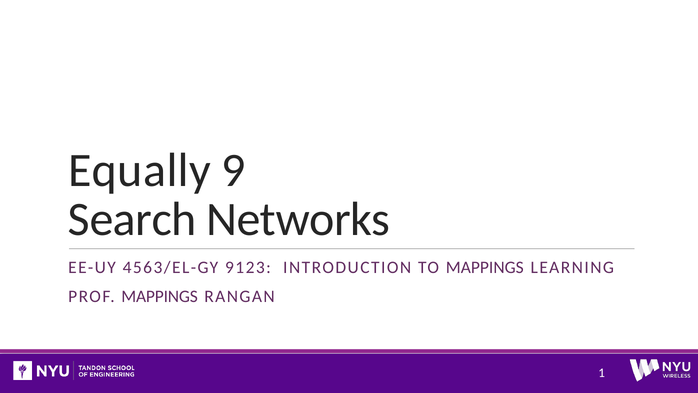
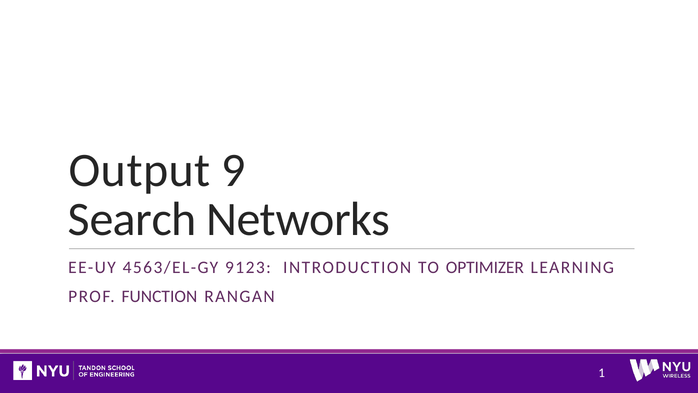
Equally: Equally -> Output (139, 170)
TO MAPPINGS: MAPPINGS -> OPTIMIZER (485, 267)
PROF MAPPINGS: MAPPINGS -> FUNCTION (159, 296)
